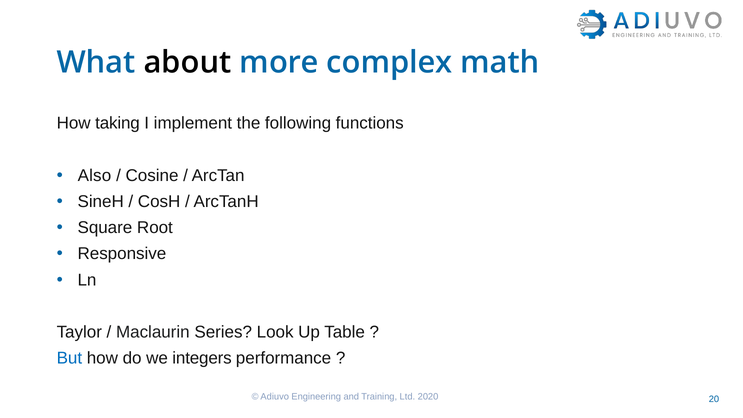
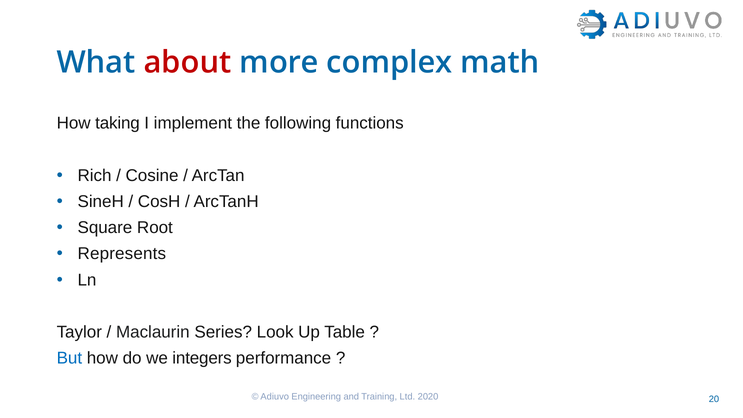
about colour: black -> red (187, 62)
Also: Also -> Rich (95, 175)
Responsive: Responsive -> Represents (122, 254)
